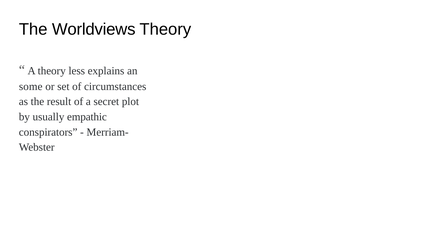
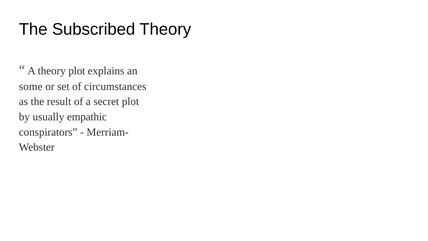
Worldviews: Worldviews -> Subscribed (94, 29)
theory less: less -> plot (77, 71)
